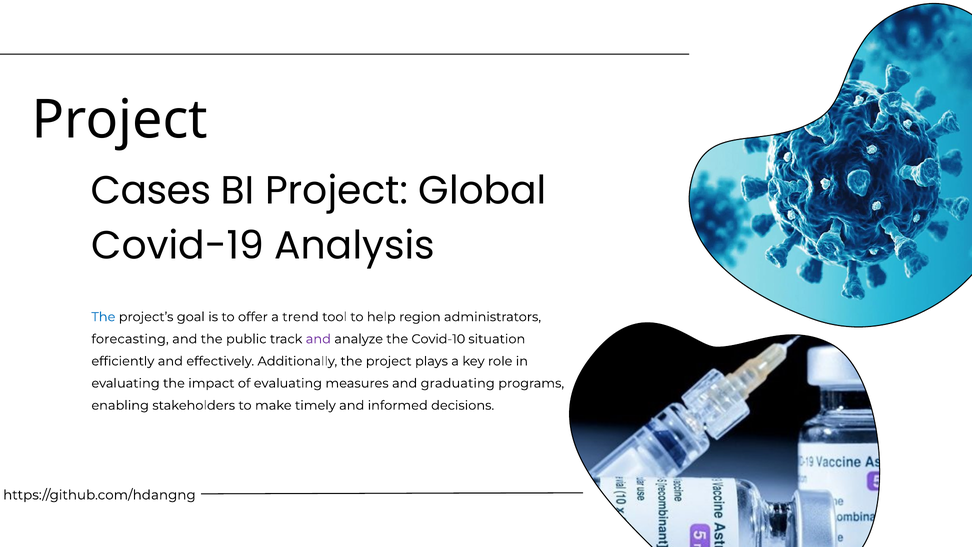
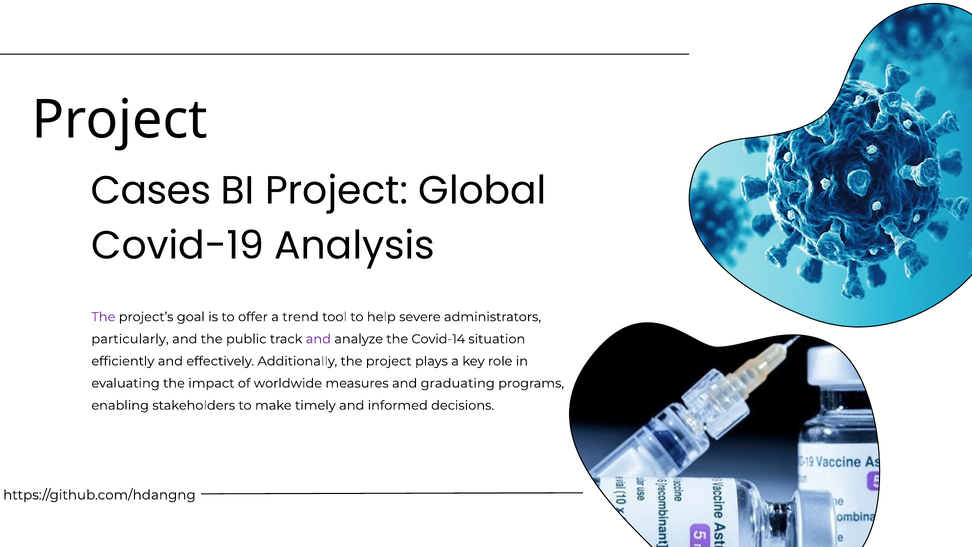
The colour: blue -> purple (103, 317)
region: region -> severe (420, 317)
forecasting: forecasting -> particularly (130, 339)
Covid-10: Covid-10 -> Covid-14 (438, 339)
of evaluating: evaluating -> worldwide (288, 383)
